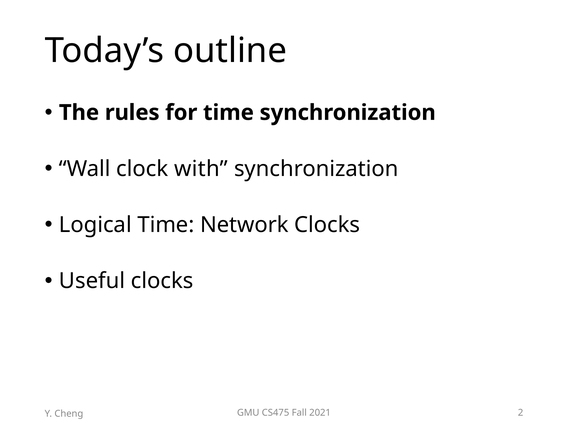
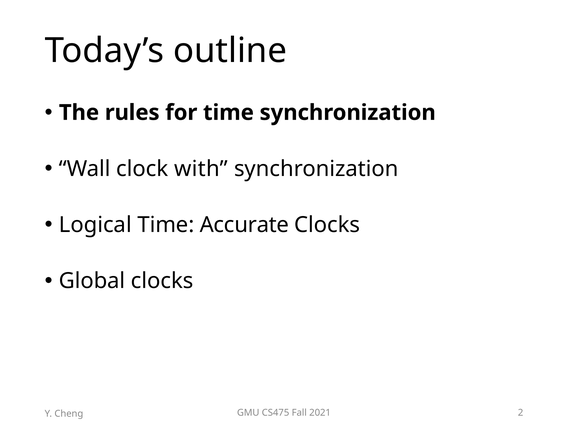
Network: Network -> Accurate (244, 225)
Useful: Useful -> Global (92, 281)
